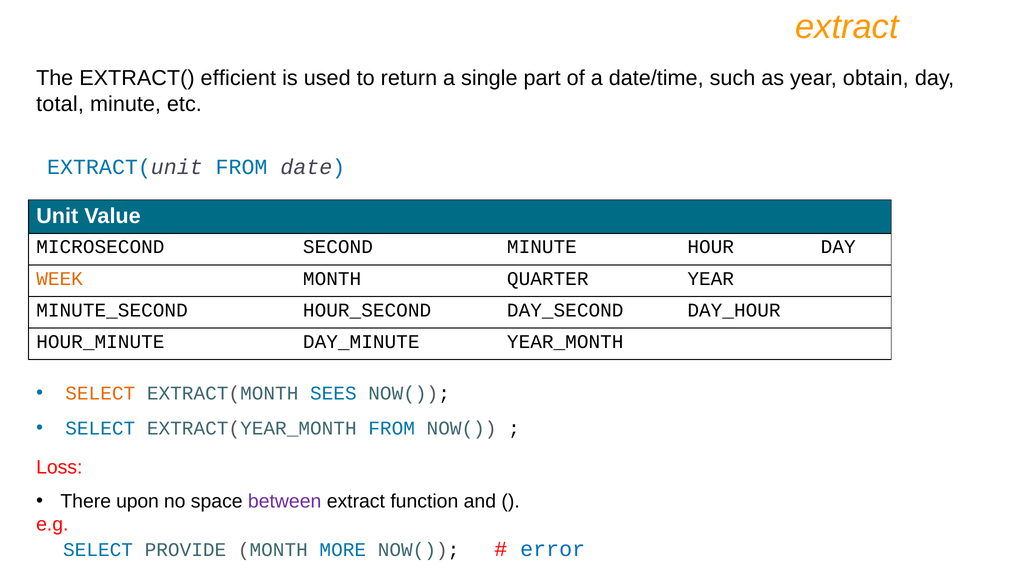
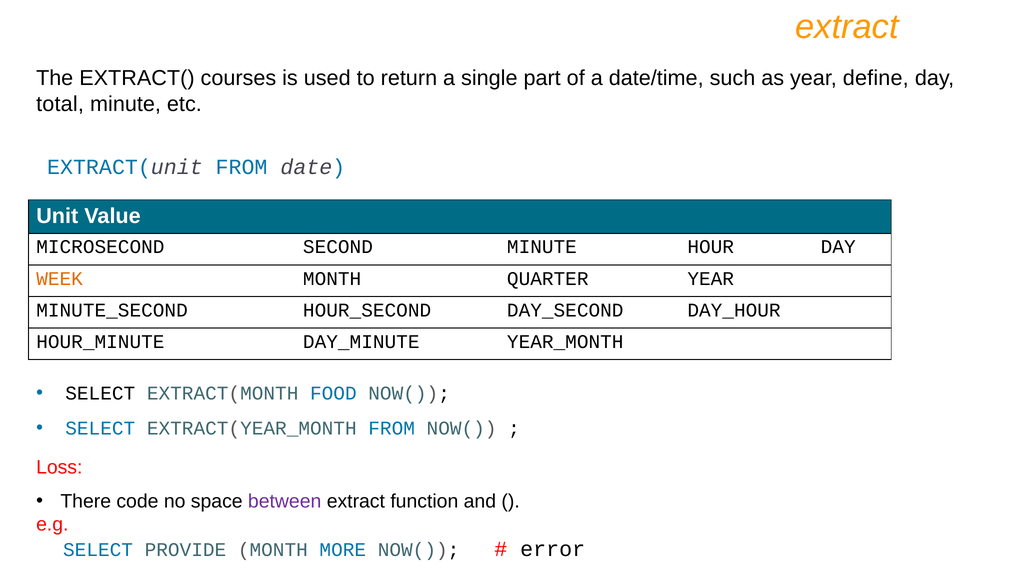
efficient: efficient -> courses (238, 78)
obtain: obtain -> define (876, 78)
SELECT colour: orange -> black (100, 393)
SEES: SEES -> FOOD (333, 393)
upon: upon -> code (137, 501)
error colour: blue -> black (553, 549)
